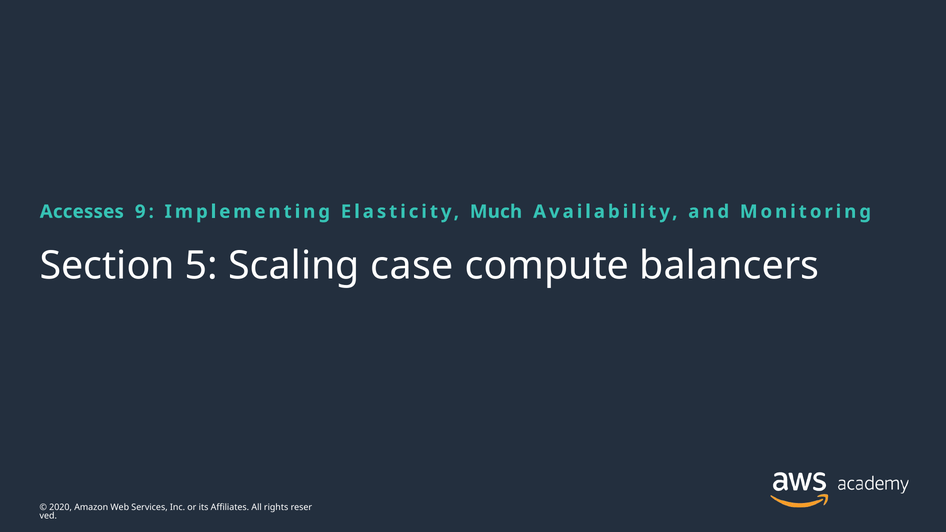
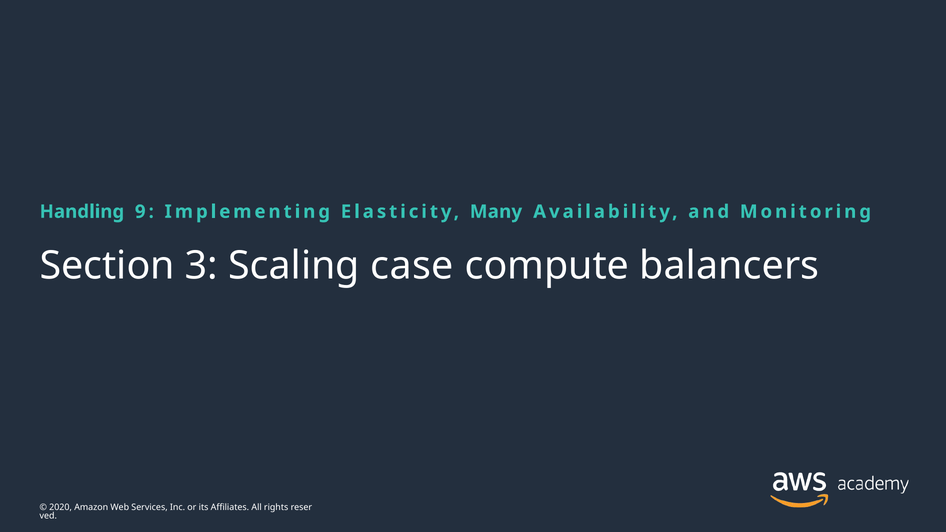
Accesses: Accesses -> Handling (82, 212)
Much: Much -> Many (496, 212)
5: 5 -> 3 (201, 266)
